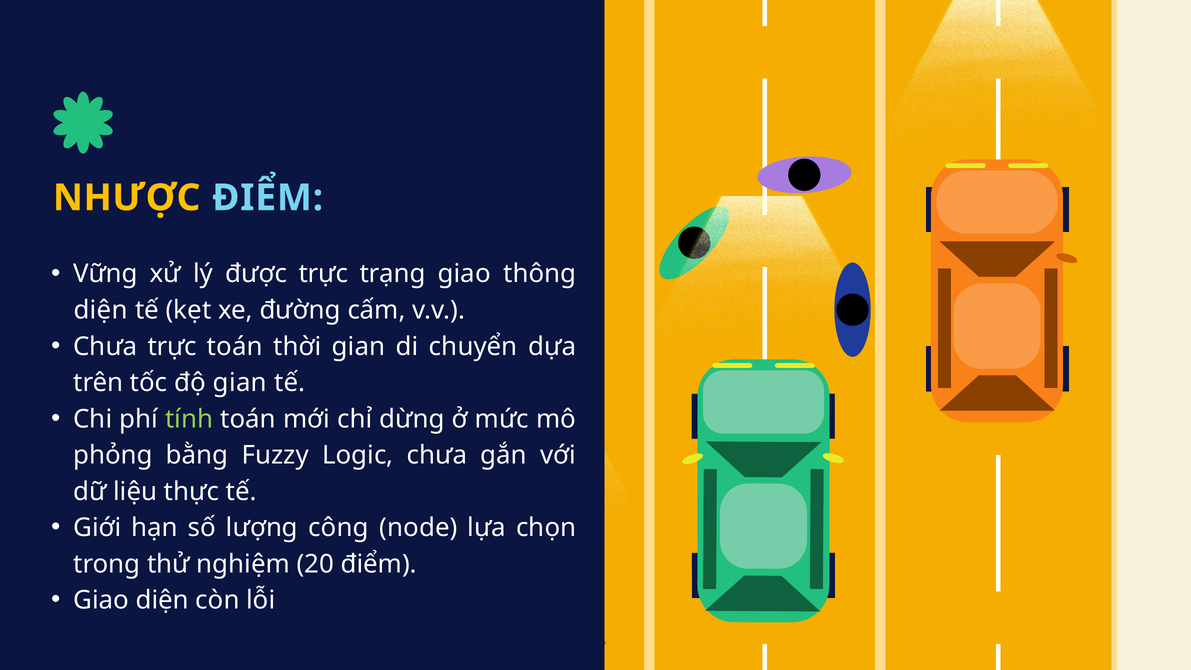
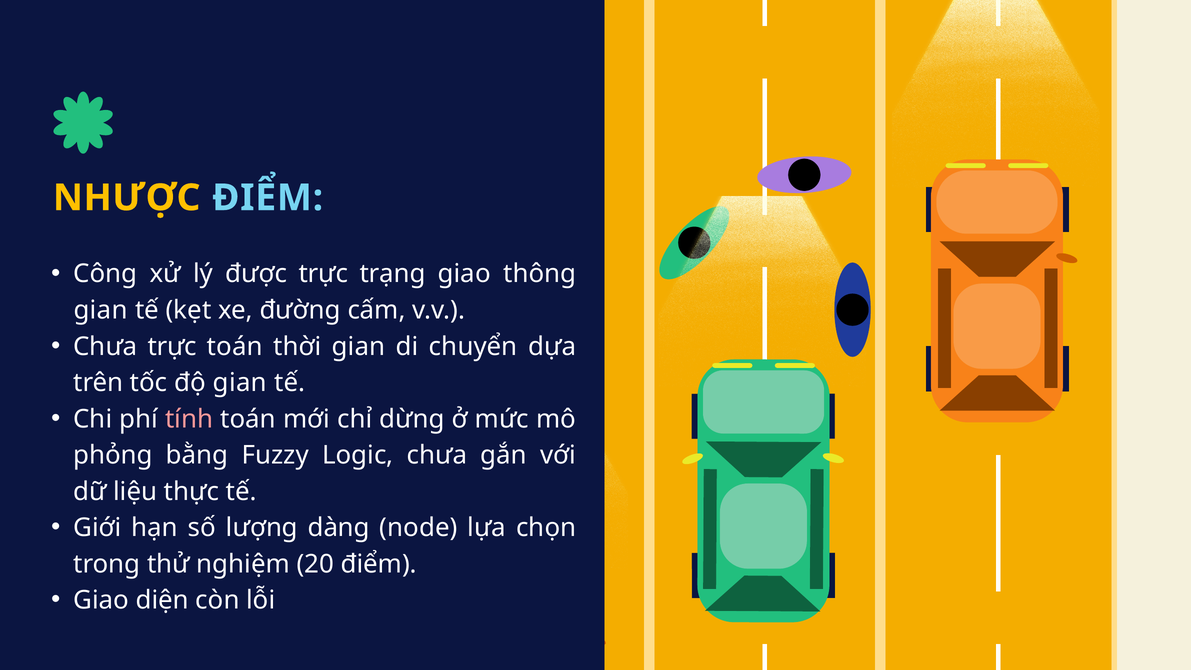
Vững: Vững -> Công (105, 274)
diện: diện -> gian (101, 310)
tính colour: light green -> pink (189, 419)
công: công -> dàng (339, 528)
